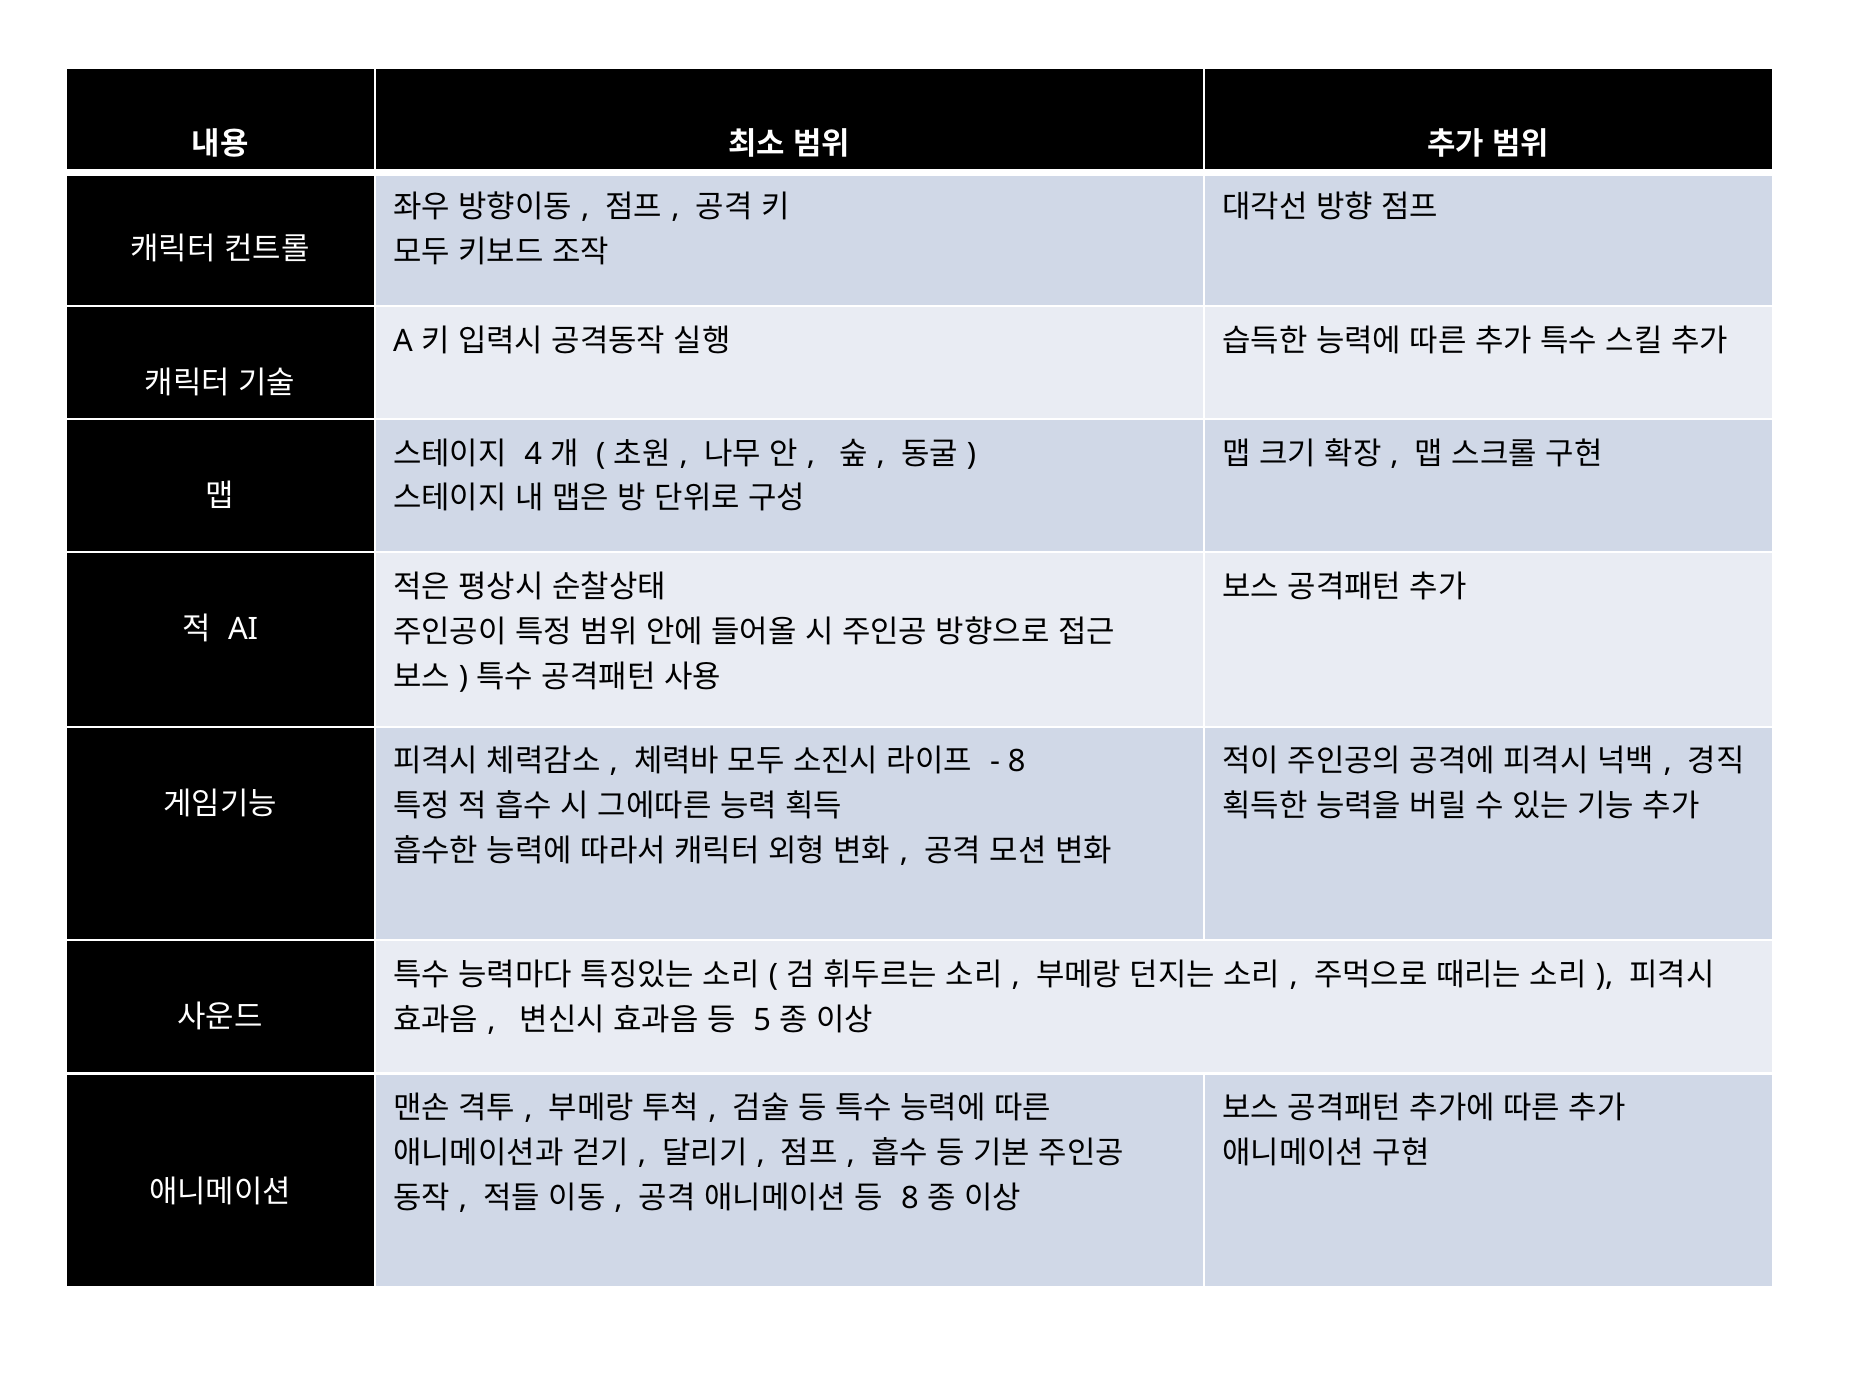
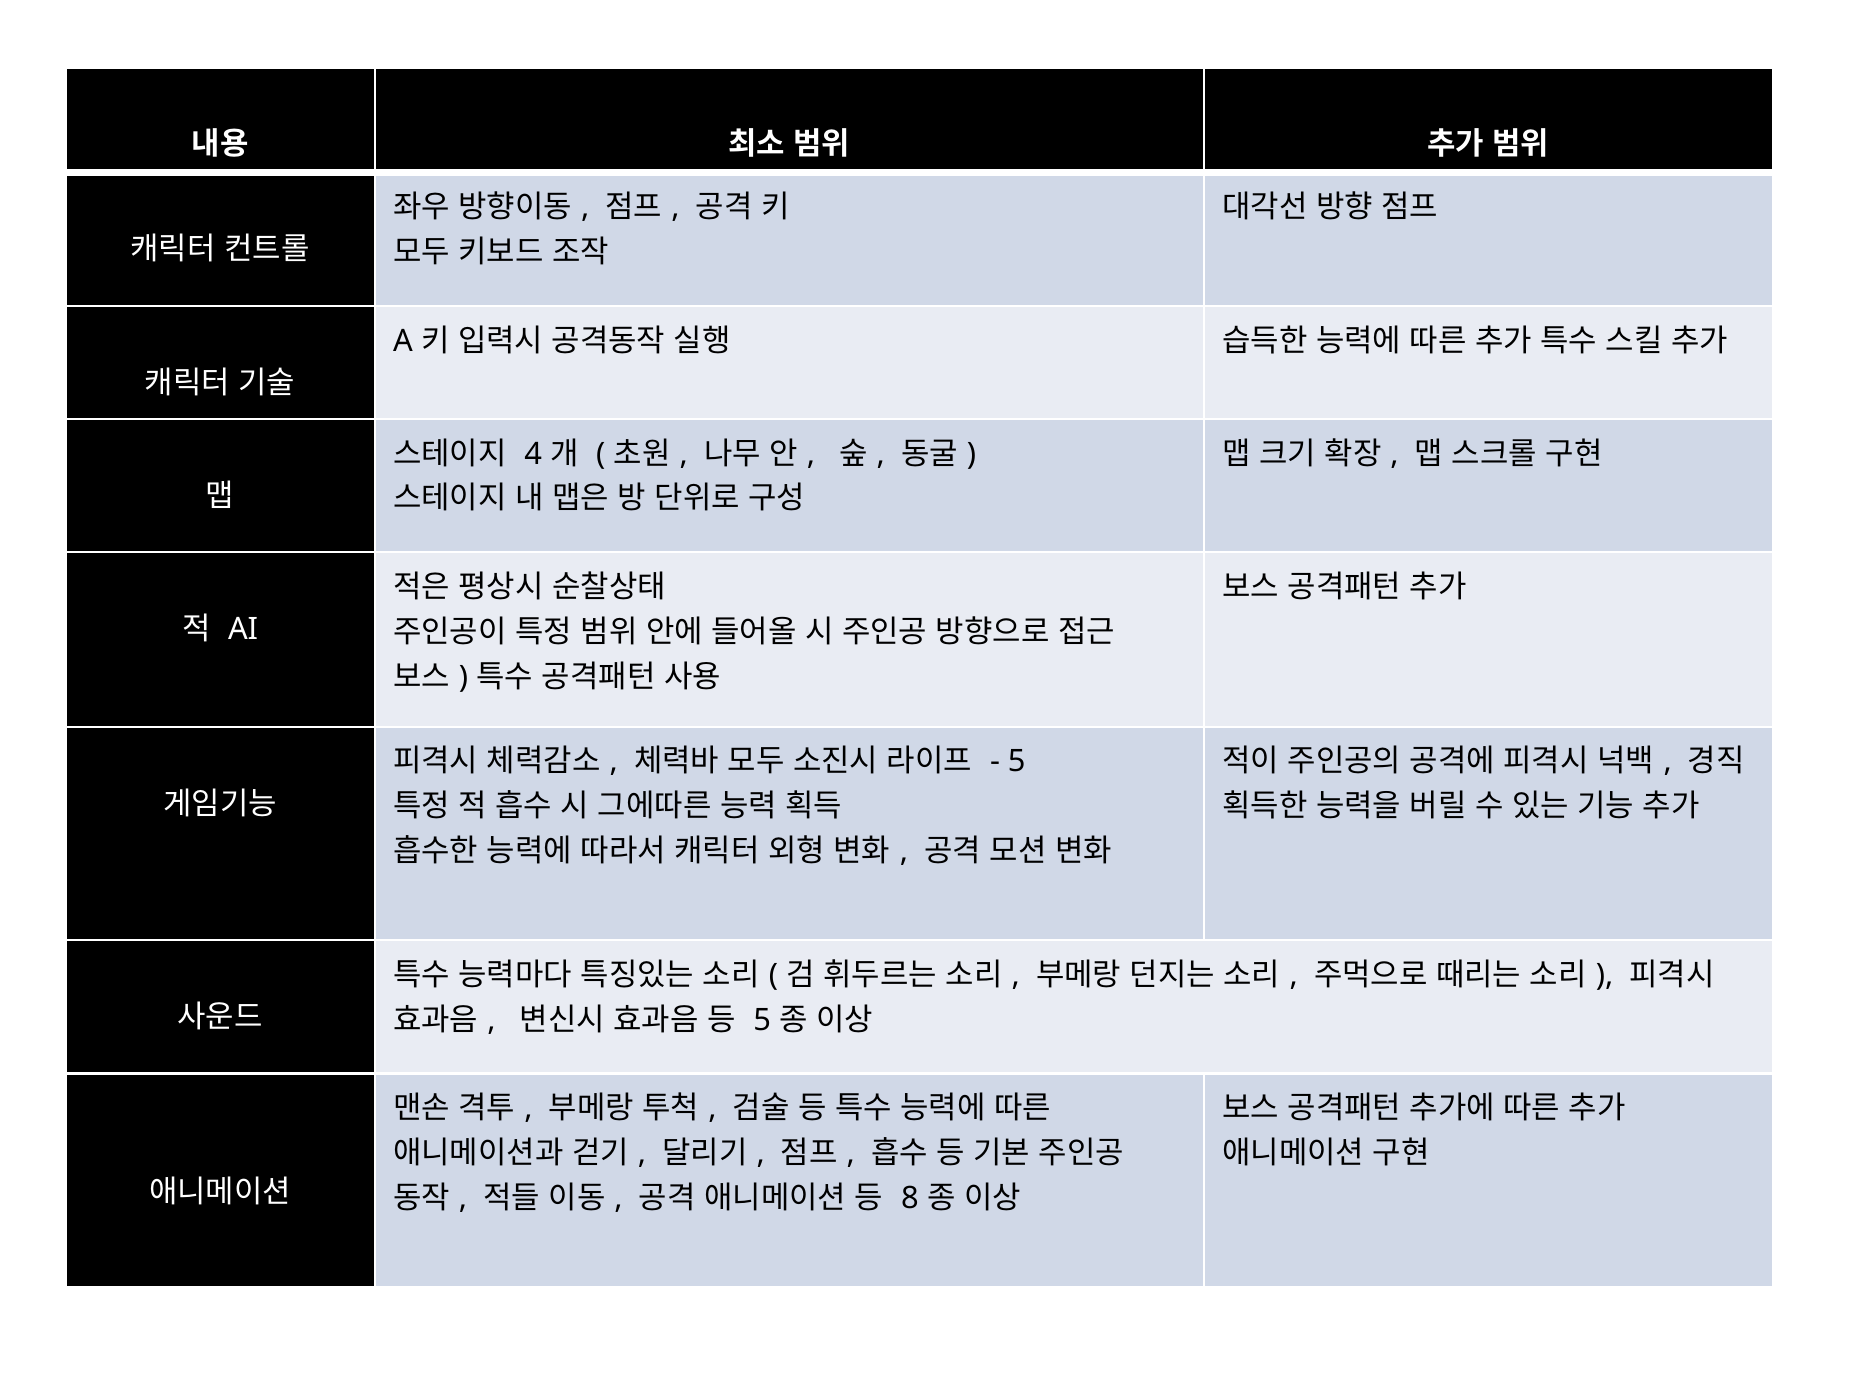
8: 8 -> 5 (1017, 762)
